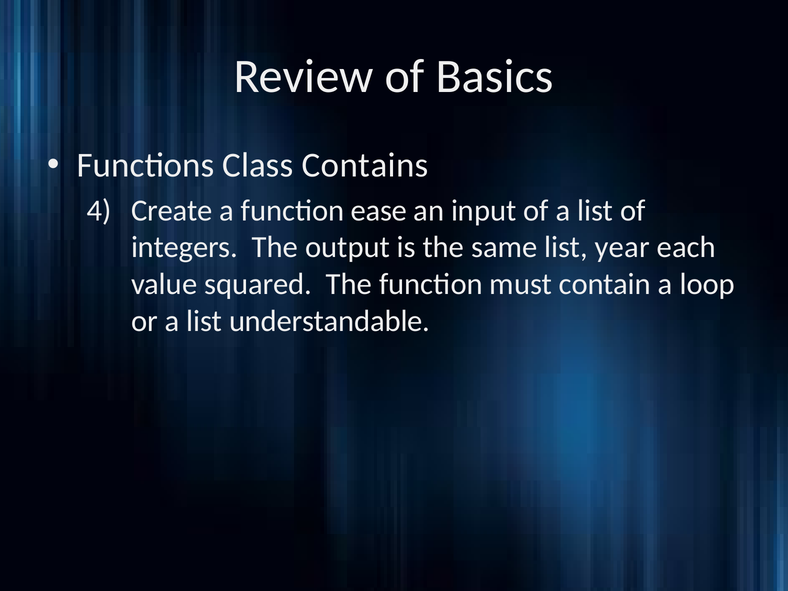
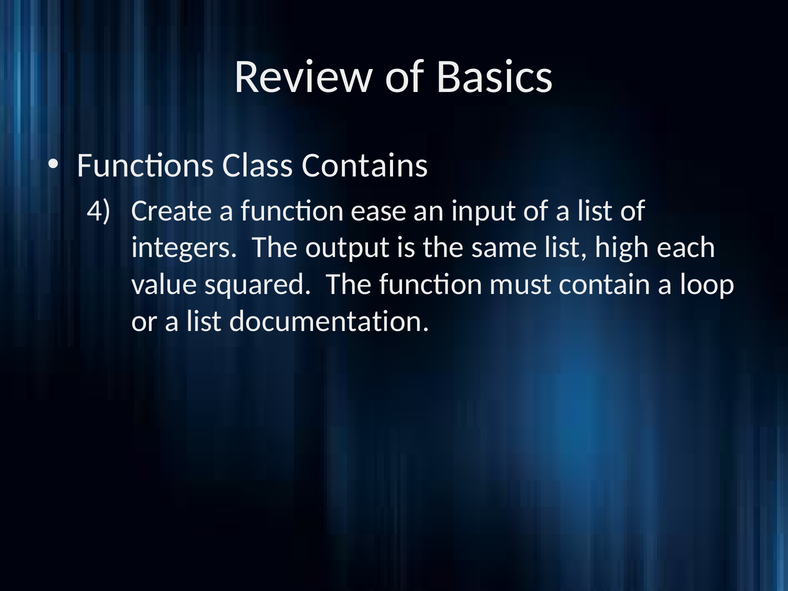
year: year -> high (622, 247)
understandable: understandable -> documentation (329, 321)
